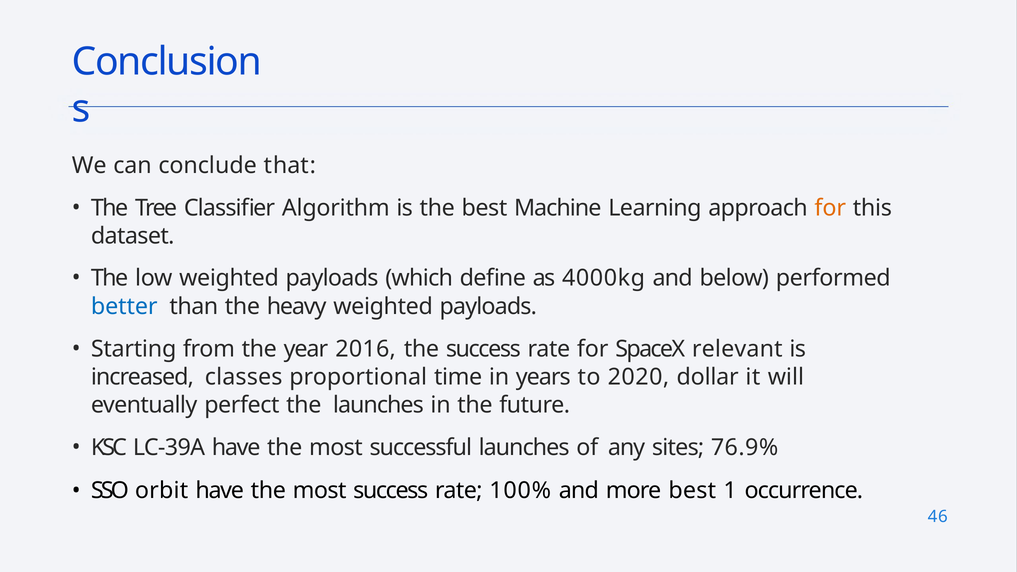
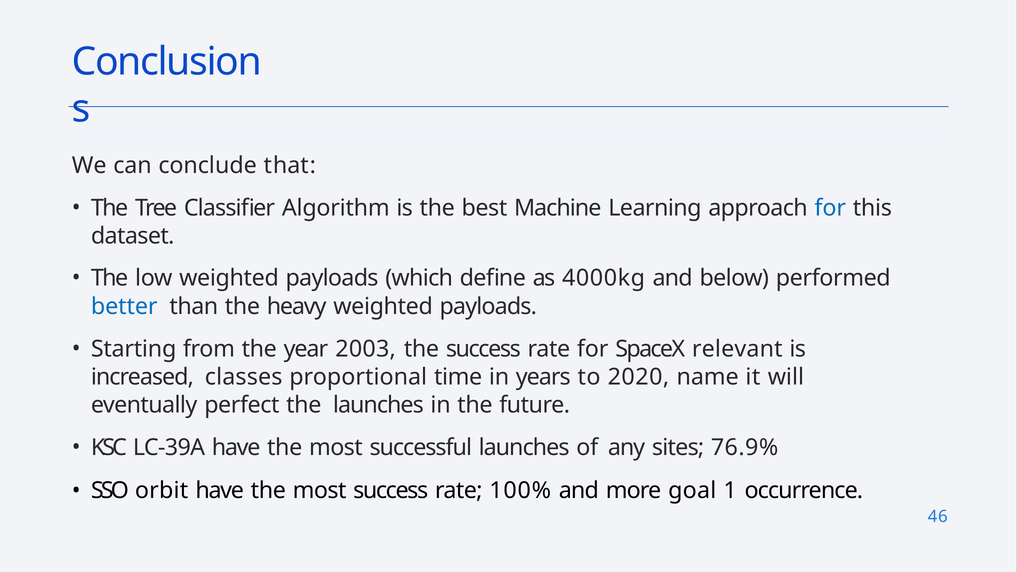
for colour: orange -> blue (830, 208)
2016: 2016 -> 2003 (366, 349)
dollar: dollar -> name (708, 377)
more best: best -> goal (692, 491)
